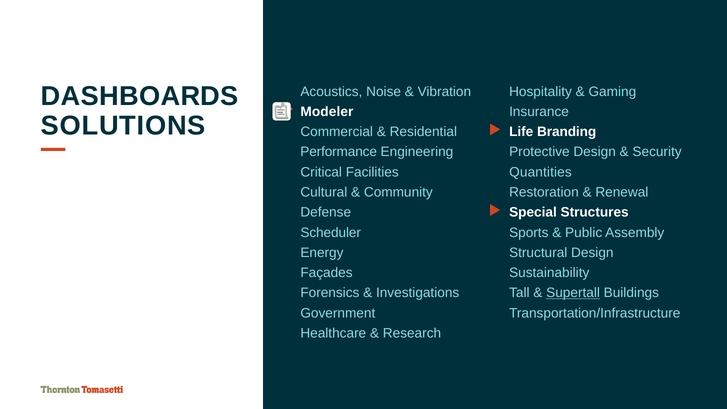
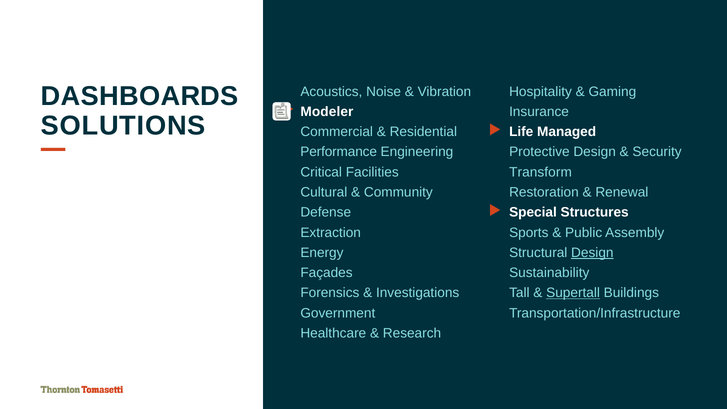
Branding: Branding -> Managed (567, 132)
Quantities: Quantities -> Transform (540, 172)
Scheduler: Scheduler -> Extraction (331, 233)
Design underline: none -> present (592, 253)
